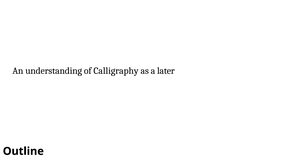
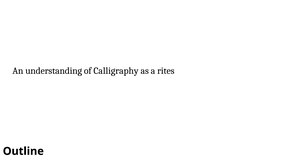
later: later -> rites (166, 71)
